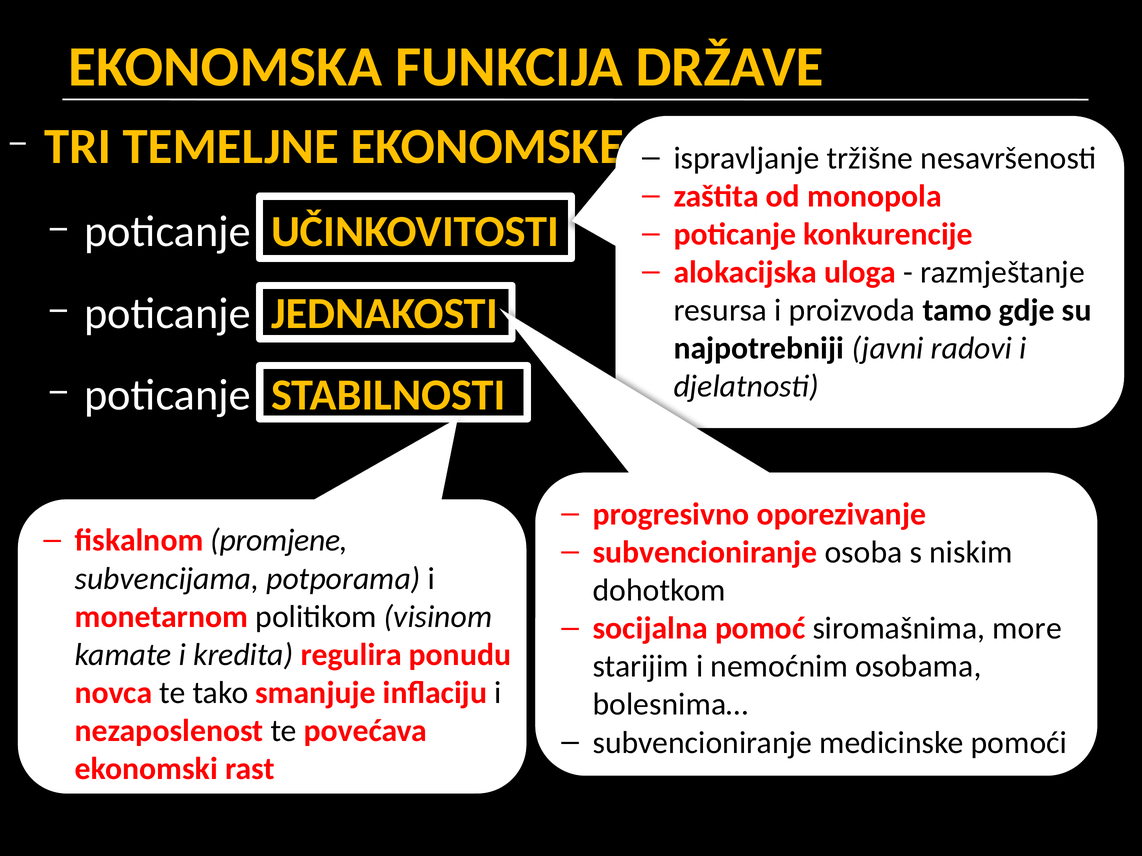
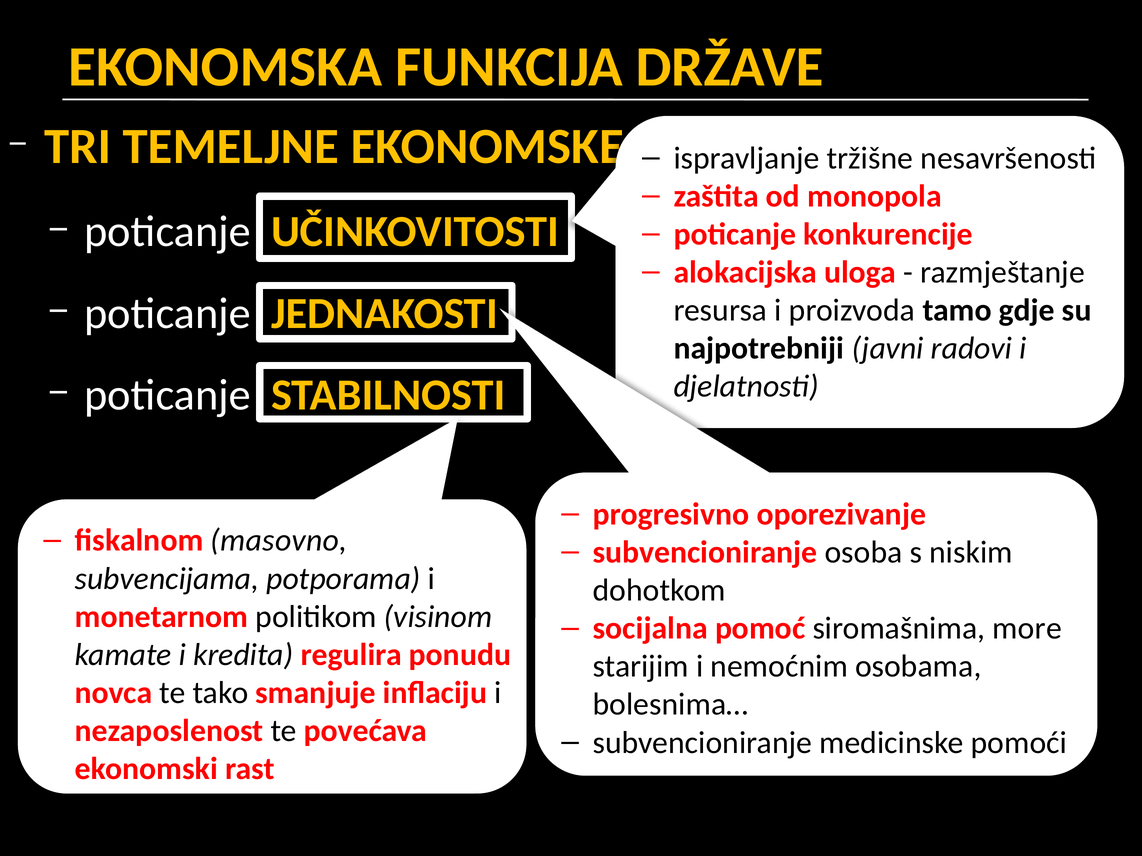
promjene: promjene -> masovno (279, 541)
